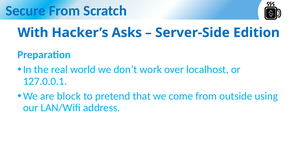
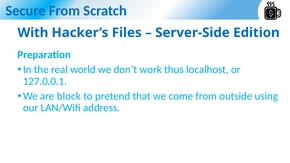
Asks: Asks -> Files (127, 33)
over: over -> thus (174, 70)
